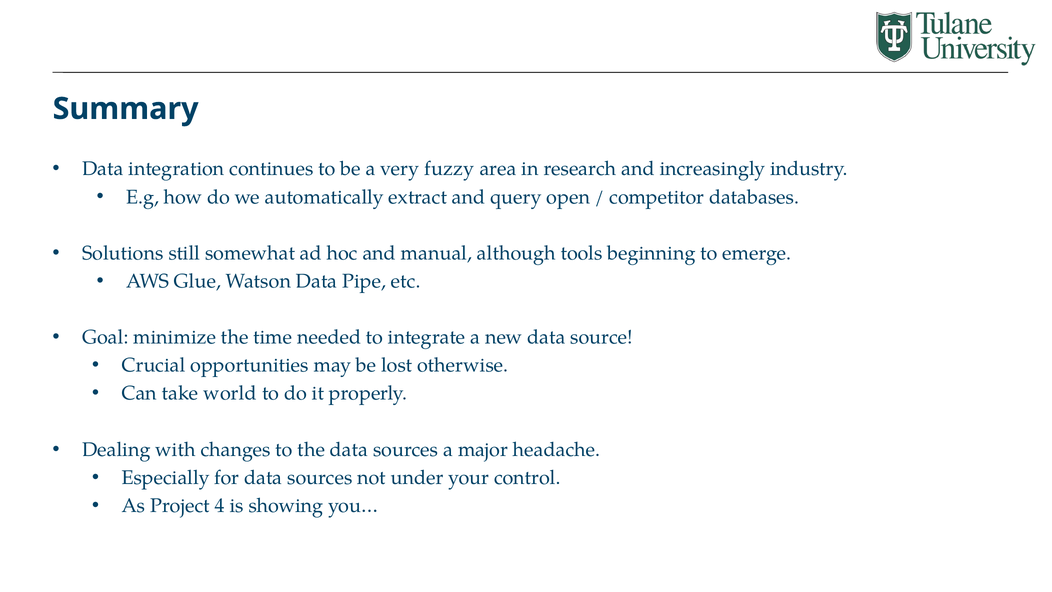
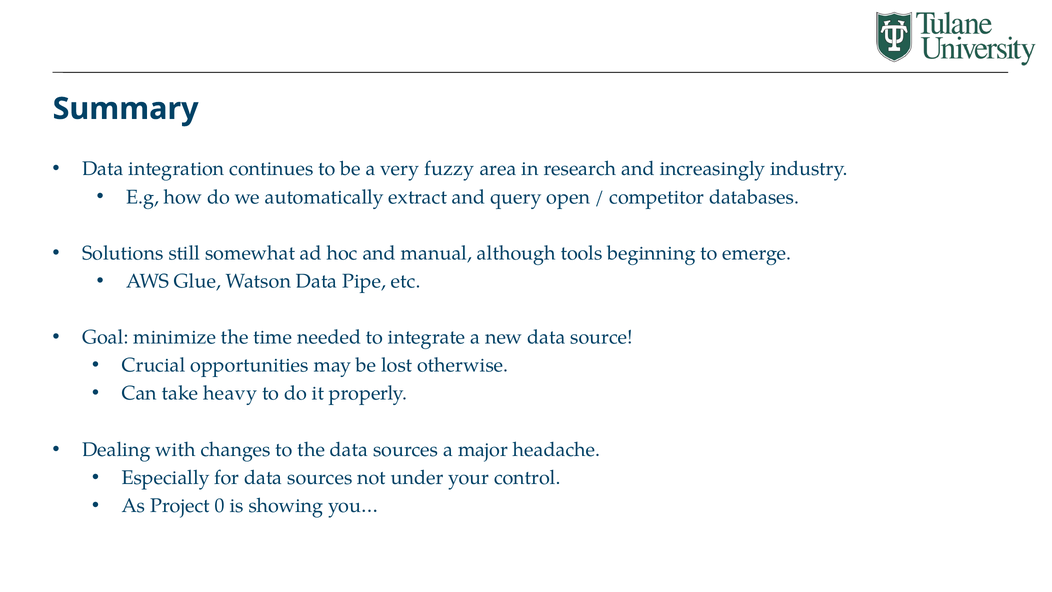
world: world -> heavy (230, 393)
4: 4 -> 0 (220, 505)
